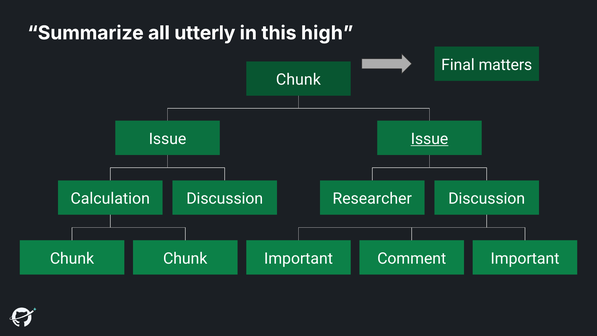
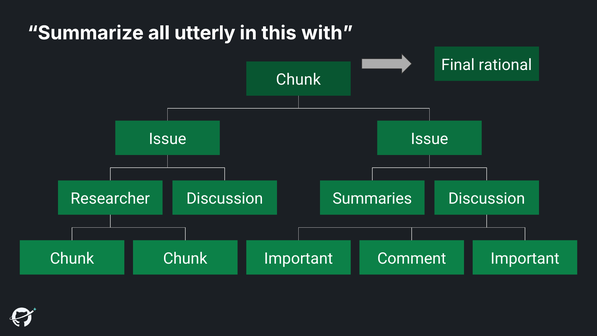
high: high -> with (327, 33)
matters: matters -> rational (505, 65)
Issue underline: present -> none (430, 139)
Calculation: Calculation -> Researcher (110, 199)
Researcher: Researcher -> Summaries (372, 199)
